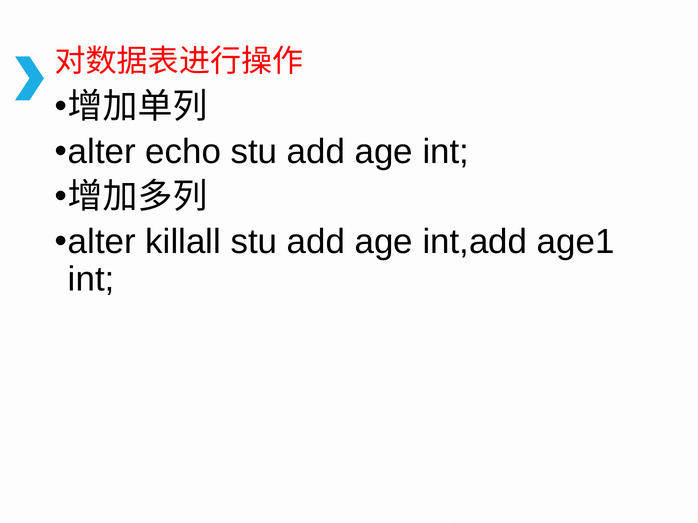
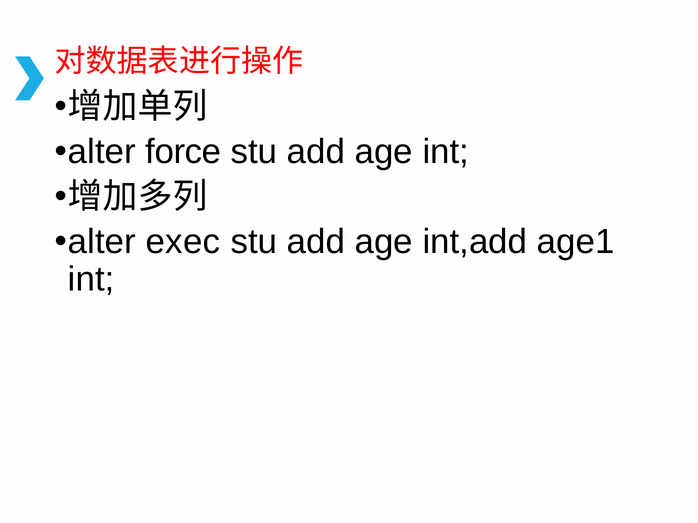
echo: echo -> force (183, 152)
killall: killall -> exec (183, 242)
